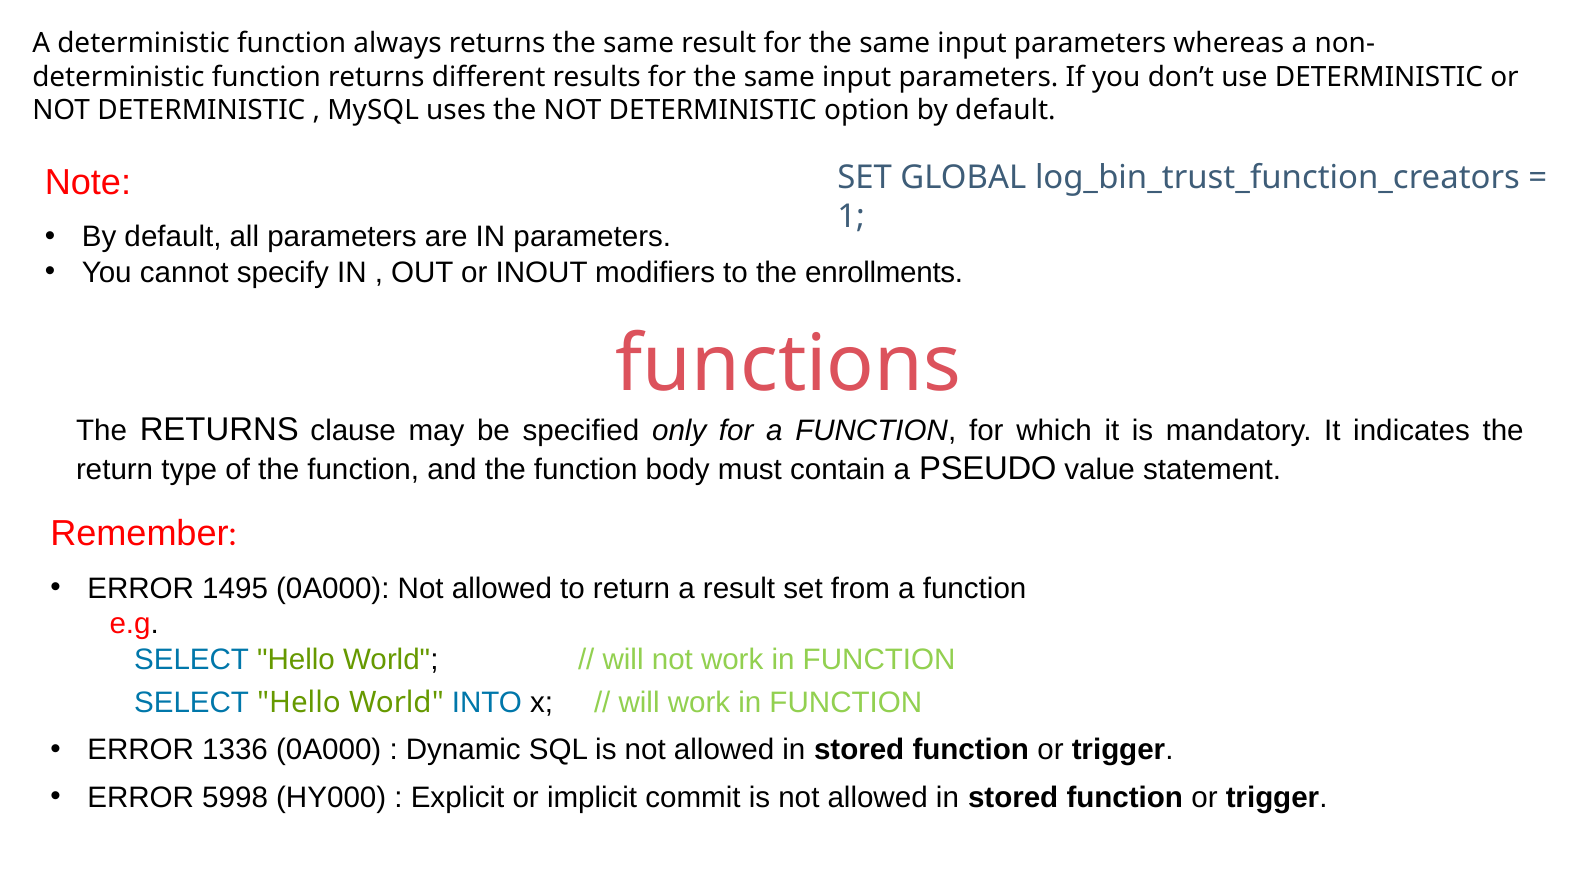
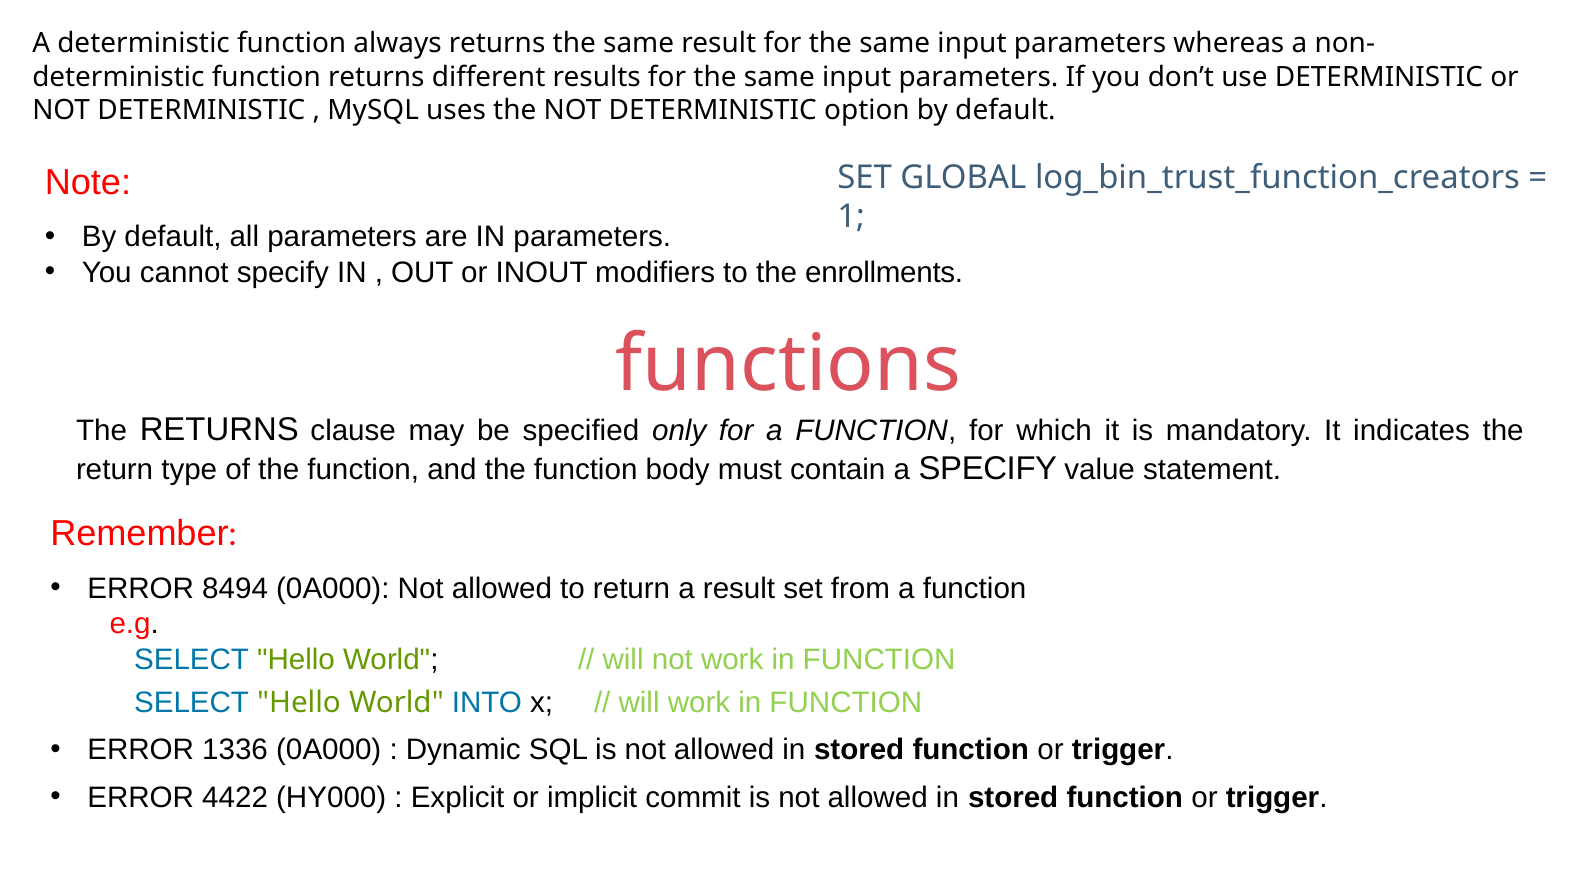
a PSEUDO: PSEUDO -> SPECIFY (988, 469)
1495: 1495 -> 8494 (235, 588)
5998: 5998 -> 4422 (235, 797)
